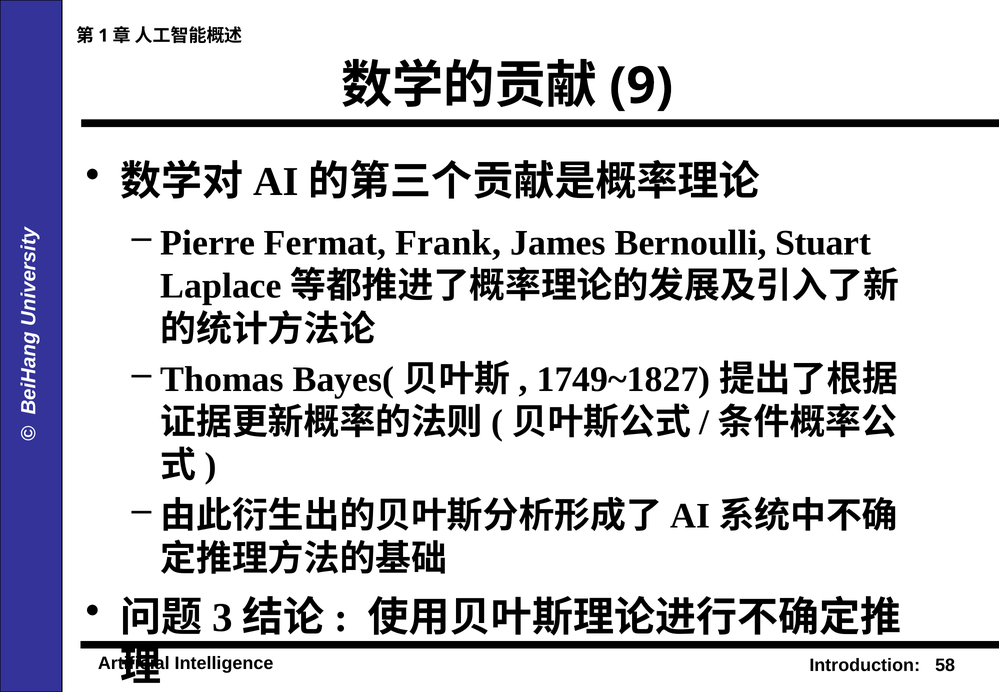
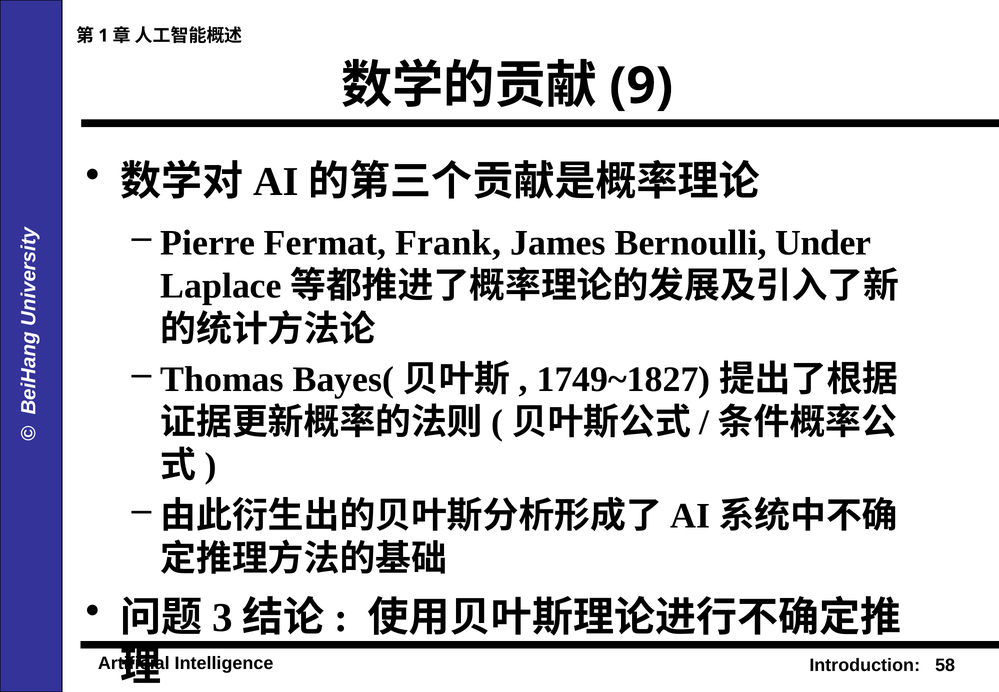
Stuart: Stuart -> Under (823, 243)
